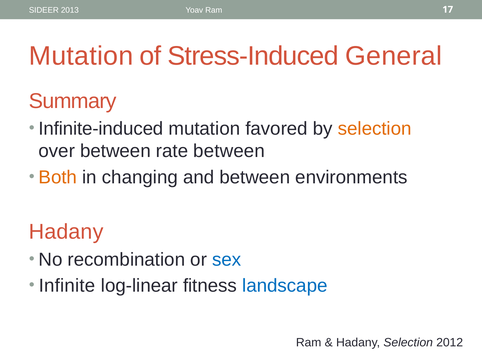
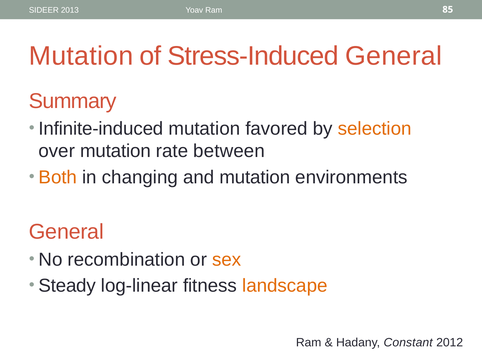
17: 17 -> 85 (448, 10)
over between: between -> mutation (116, 151)
and between: between -> mutation (255, 177)
Hadany: Hadany -> General (66, 232)
sex colour: blue -> orange (227, 260)
Infinite: Infinite -> Steady (67, 286)
landscape colour: blue -> orange (285, 286)
Hadany Selection: Selection -> Constant (408, 343)
